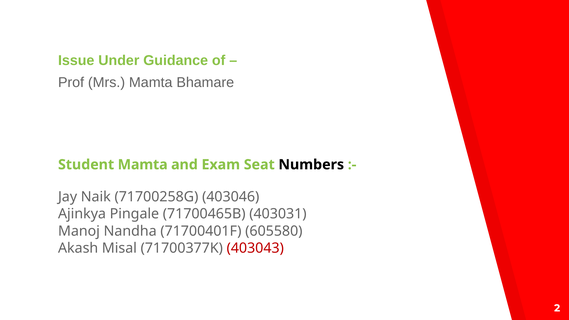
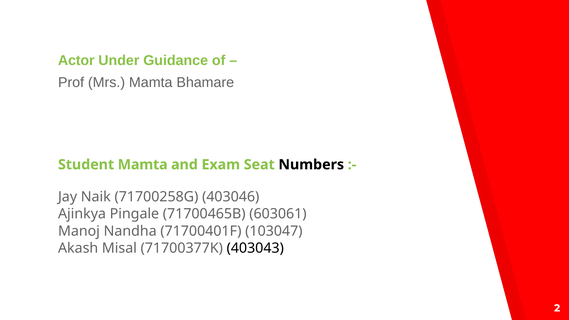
Issue: Issue -> Actor (76, 61)
403031: 403031 -> 603061 (278, 214)
605580: 605580 -> 103047 (274, 231)
403043 colour: red -> black (255, 248)
